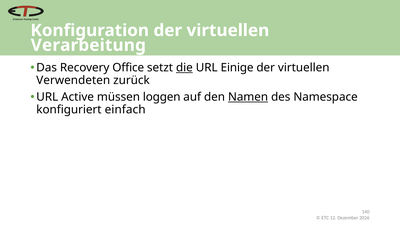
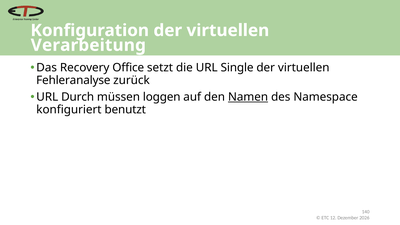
die underline: present -> none (184, 68)
Einige: Einige -> Single (237, 68)
Verwendeten: Verwendeten -> Fehleranalyse (73, 80)
Active: Active -> Durch (78, 97)
einfach: einfach -> benutzt (125, 110)
